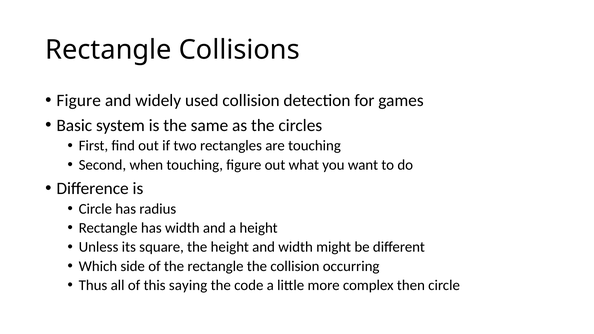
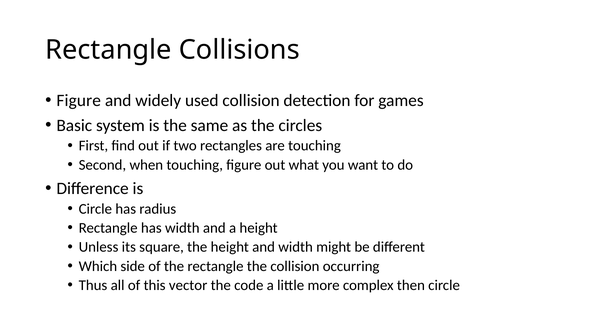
saying: saying -> vector (188, 285)
